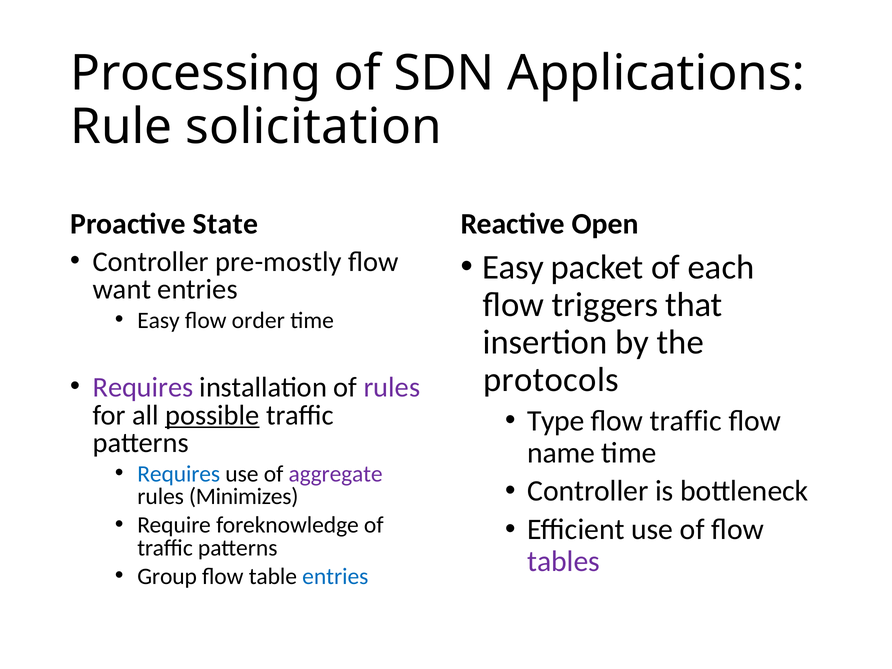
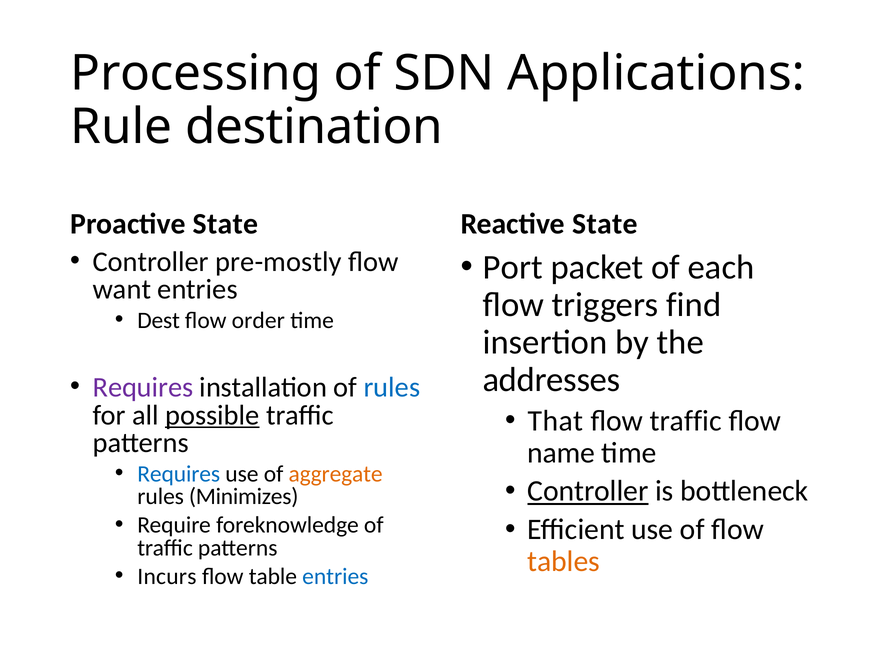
solicitation: solicitation -> destination (314, 127)
Reactive Open: Open -> State (605, 224)
Easy: Easy -> Port (513, 267)
that: that -> find (694, 305)
Easy: Easy -> Dest (159, 320)
protocols: protocols -> addresses (551, 380)
rules colour: purple -> blue (392, 387)
Type: Type -> That (555, 421)
aggregate colour: purple -> orange (336, 474)
Controller underline: none -> present (588, 491)
tables colour: purple -> orange (564, 562)
Group: Group -> Incurs (167, 576)
